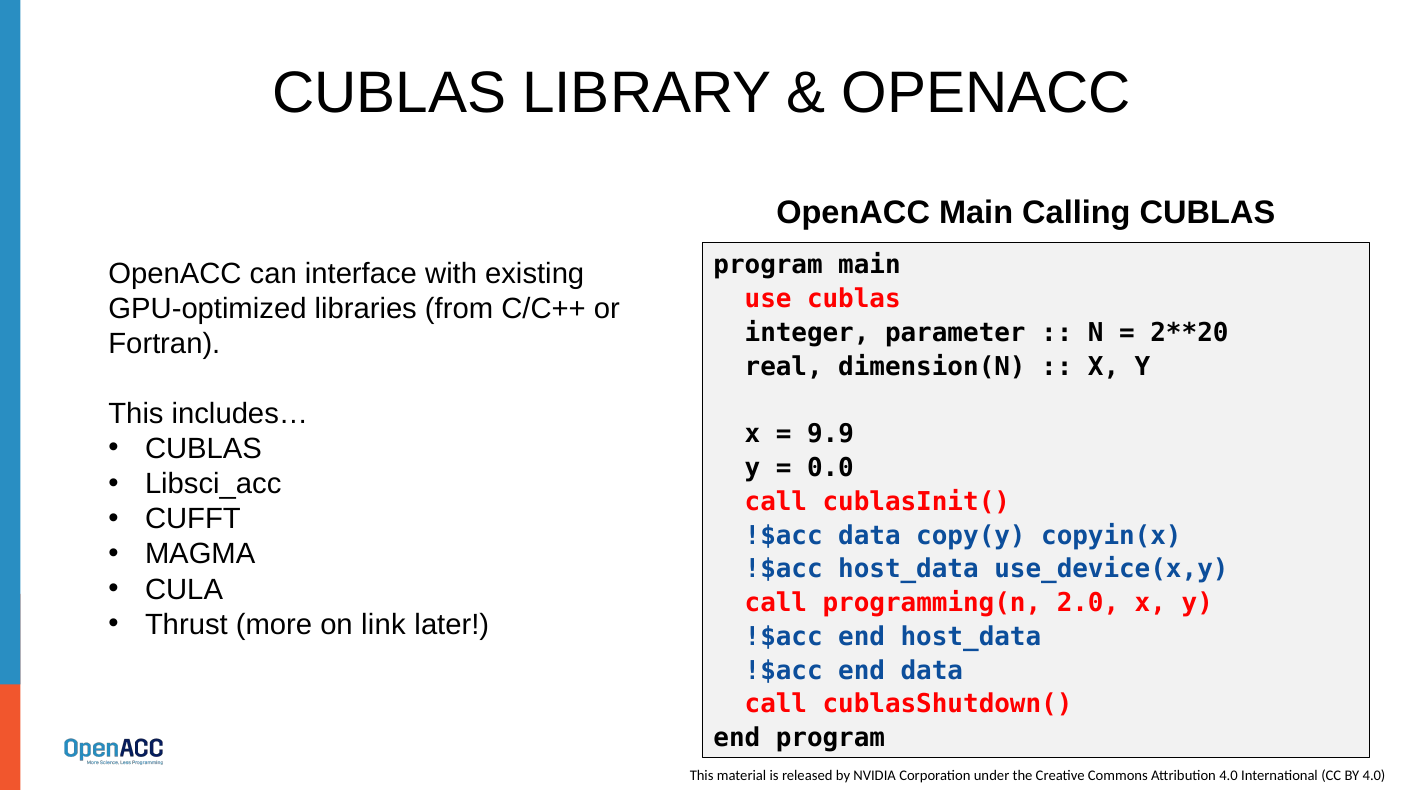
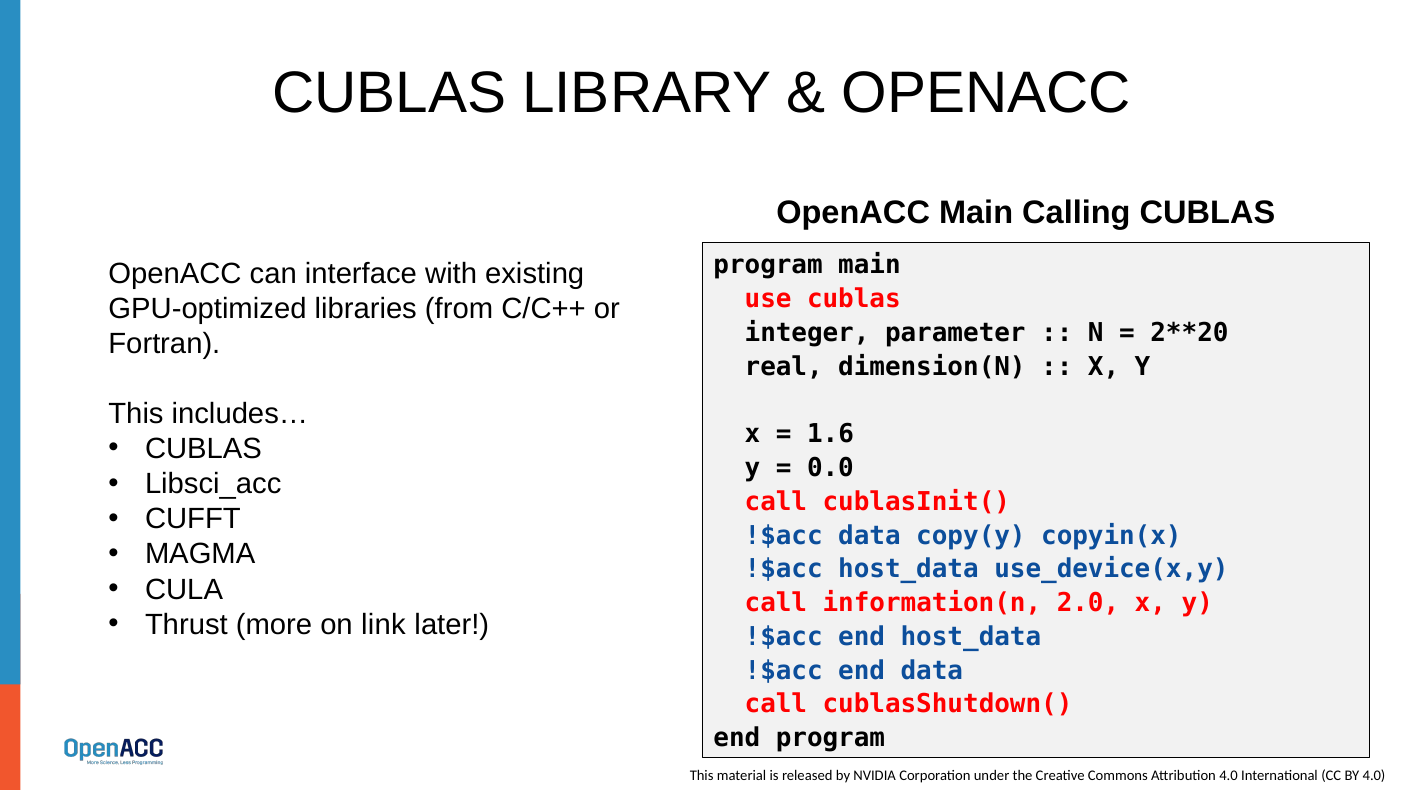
9.9: 9.9 -> 1.6 (830, 434)
programming(n: programming(n -> information(n (932, 603)
